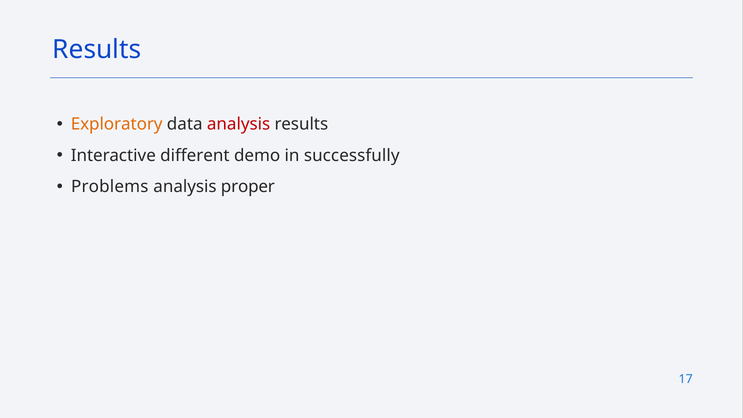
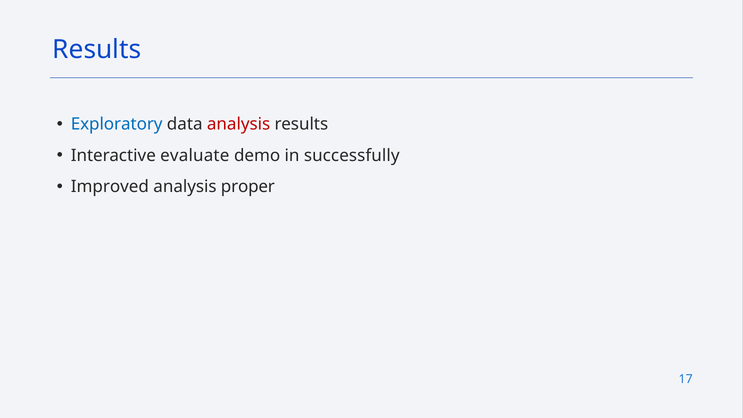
Exploratory colour: orange -> blue (117, 124)
different: different -> evaluate (195, 156)
Problems: Problems -> Improved (110, 187)
